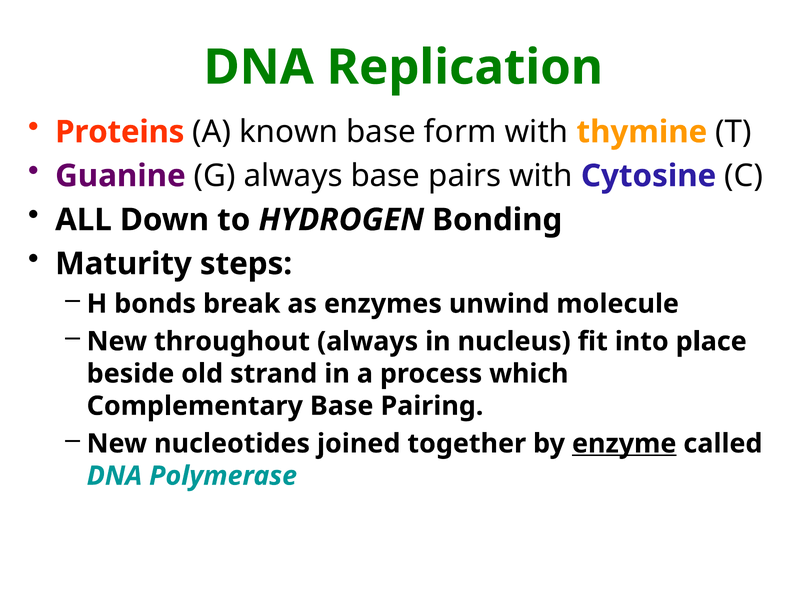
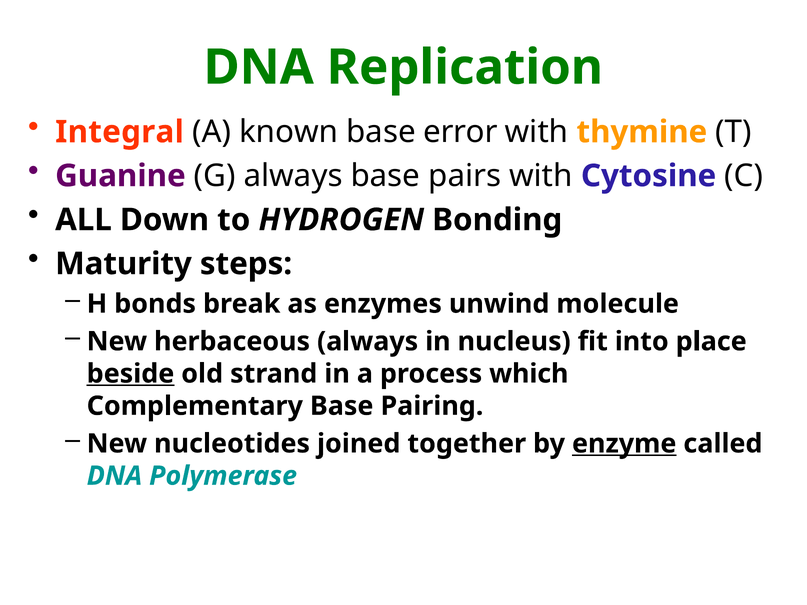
Proteins: Proteins -> Integral (120, 132)
form: form -> error (460, 132)
throughout: throughout -> herbaceous (232, 342)
beside underline: none -> present (130, 374)
